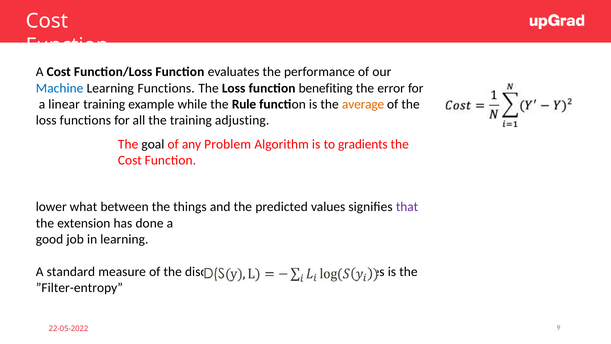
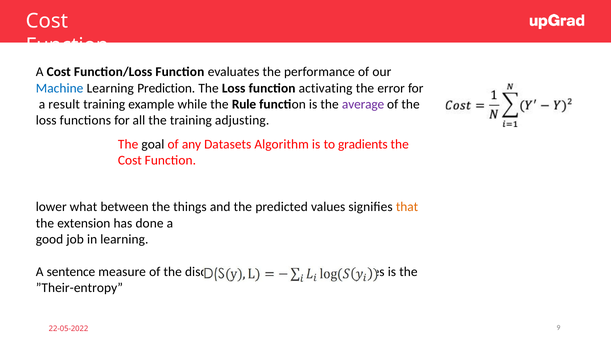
Learning Functions: Functions -> Prediction (166, 88)
benefiting: benefiting -> activating (326, 88)
linear: linear -> result (64, 104)
average colour: orange -> purple (363, 104)
Problem: Problem -> Datasets (228, 144)
that colour: purple -> orange (407, 207)
standard: standard -> sentence (71, 272)
”Filter-entropy: ”Filter-entropy -> ”Their-entropy (79, 288)
